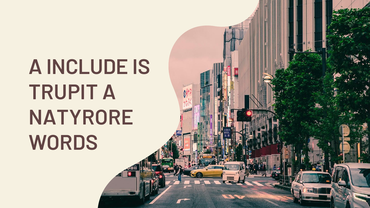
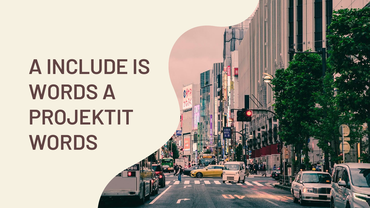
TRUPIT: TRUPIT -> WORDS (63, 92)
NATYRORE: NATYRORE -> PROJEKTIT (81, 118)
